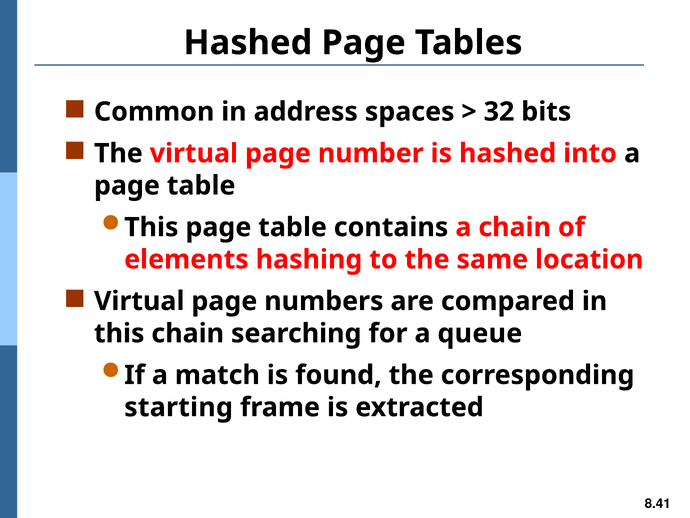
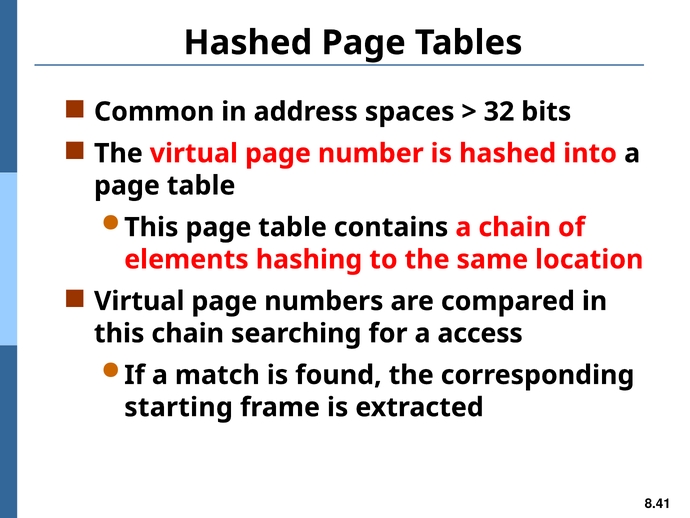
queue: queue -> access (480, 333)
